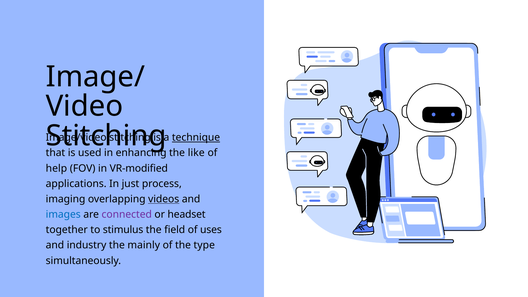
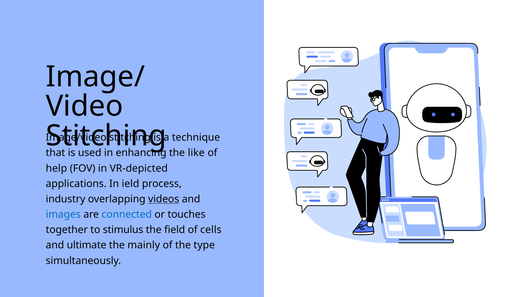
technique underline: present -> none (196, 138)
VR-modified: VR-modified -> VR-depicted (139, 168)
just: just -> ield (130, 184)
imaging: imaging -> industry (66, 199)
connected colour: purple -> blue (127, 214)
headset: headset -> touches (187, 214)
uses: uses -> cells (211, 230)
industry: industry -> ultimate (87, 245)
